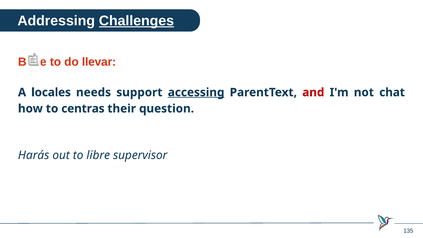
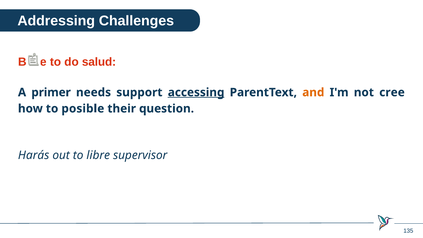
Challenges underline: present -> none (136, 21)
llevar: llevar -> salud (99, 62)
locales: locales -> primer (51, 92)
and colour: red -> orange (313, 92)
chat: chat -> cree (392, 92)
centras: centras -> posible (83, 109)
